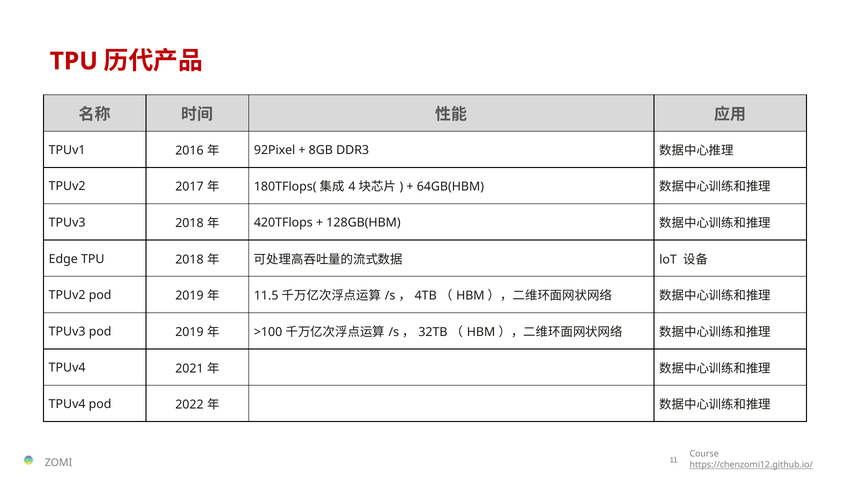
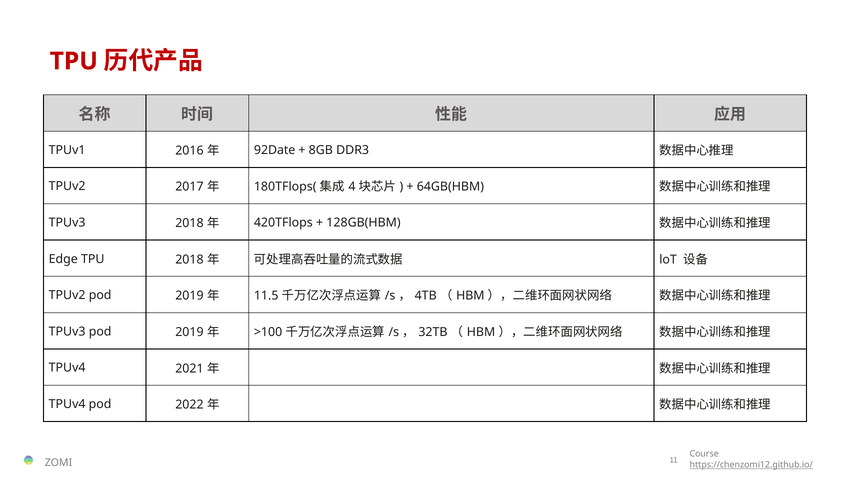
92Pixel: 92Pixel -> 92Date (275, 150)
